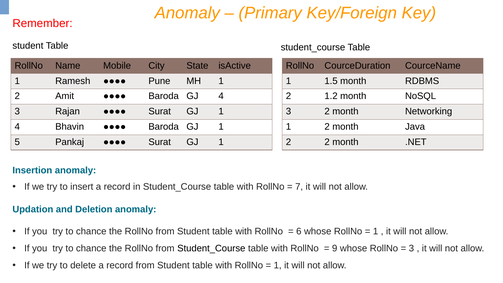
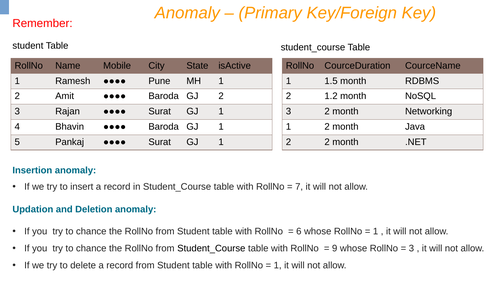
GJ 4: 4 -> 2 (221, 96)
